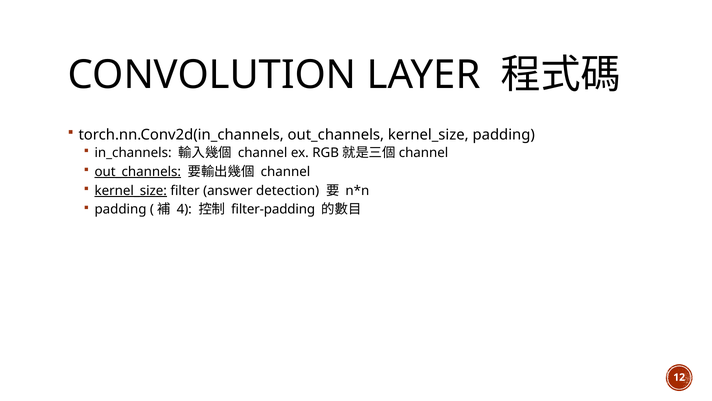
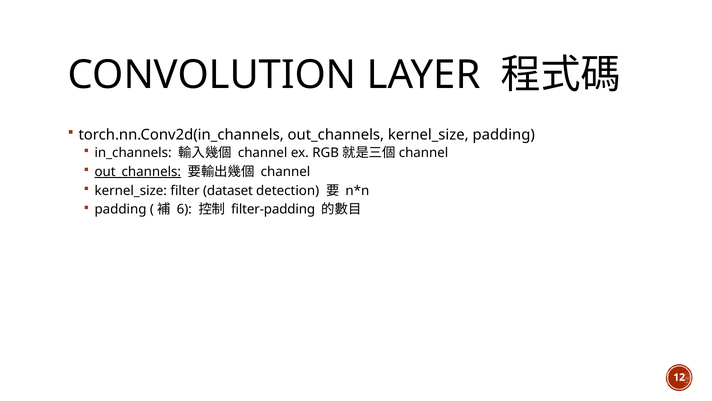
kernel_size underline: present -> none (131, 190)
answer: answer -> dataset (228, 190)
4: 4 -> 6 (184, 209)
